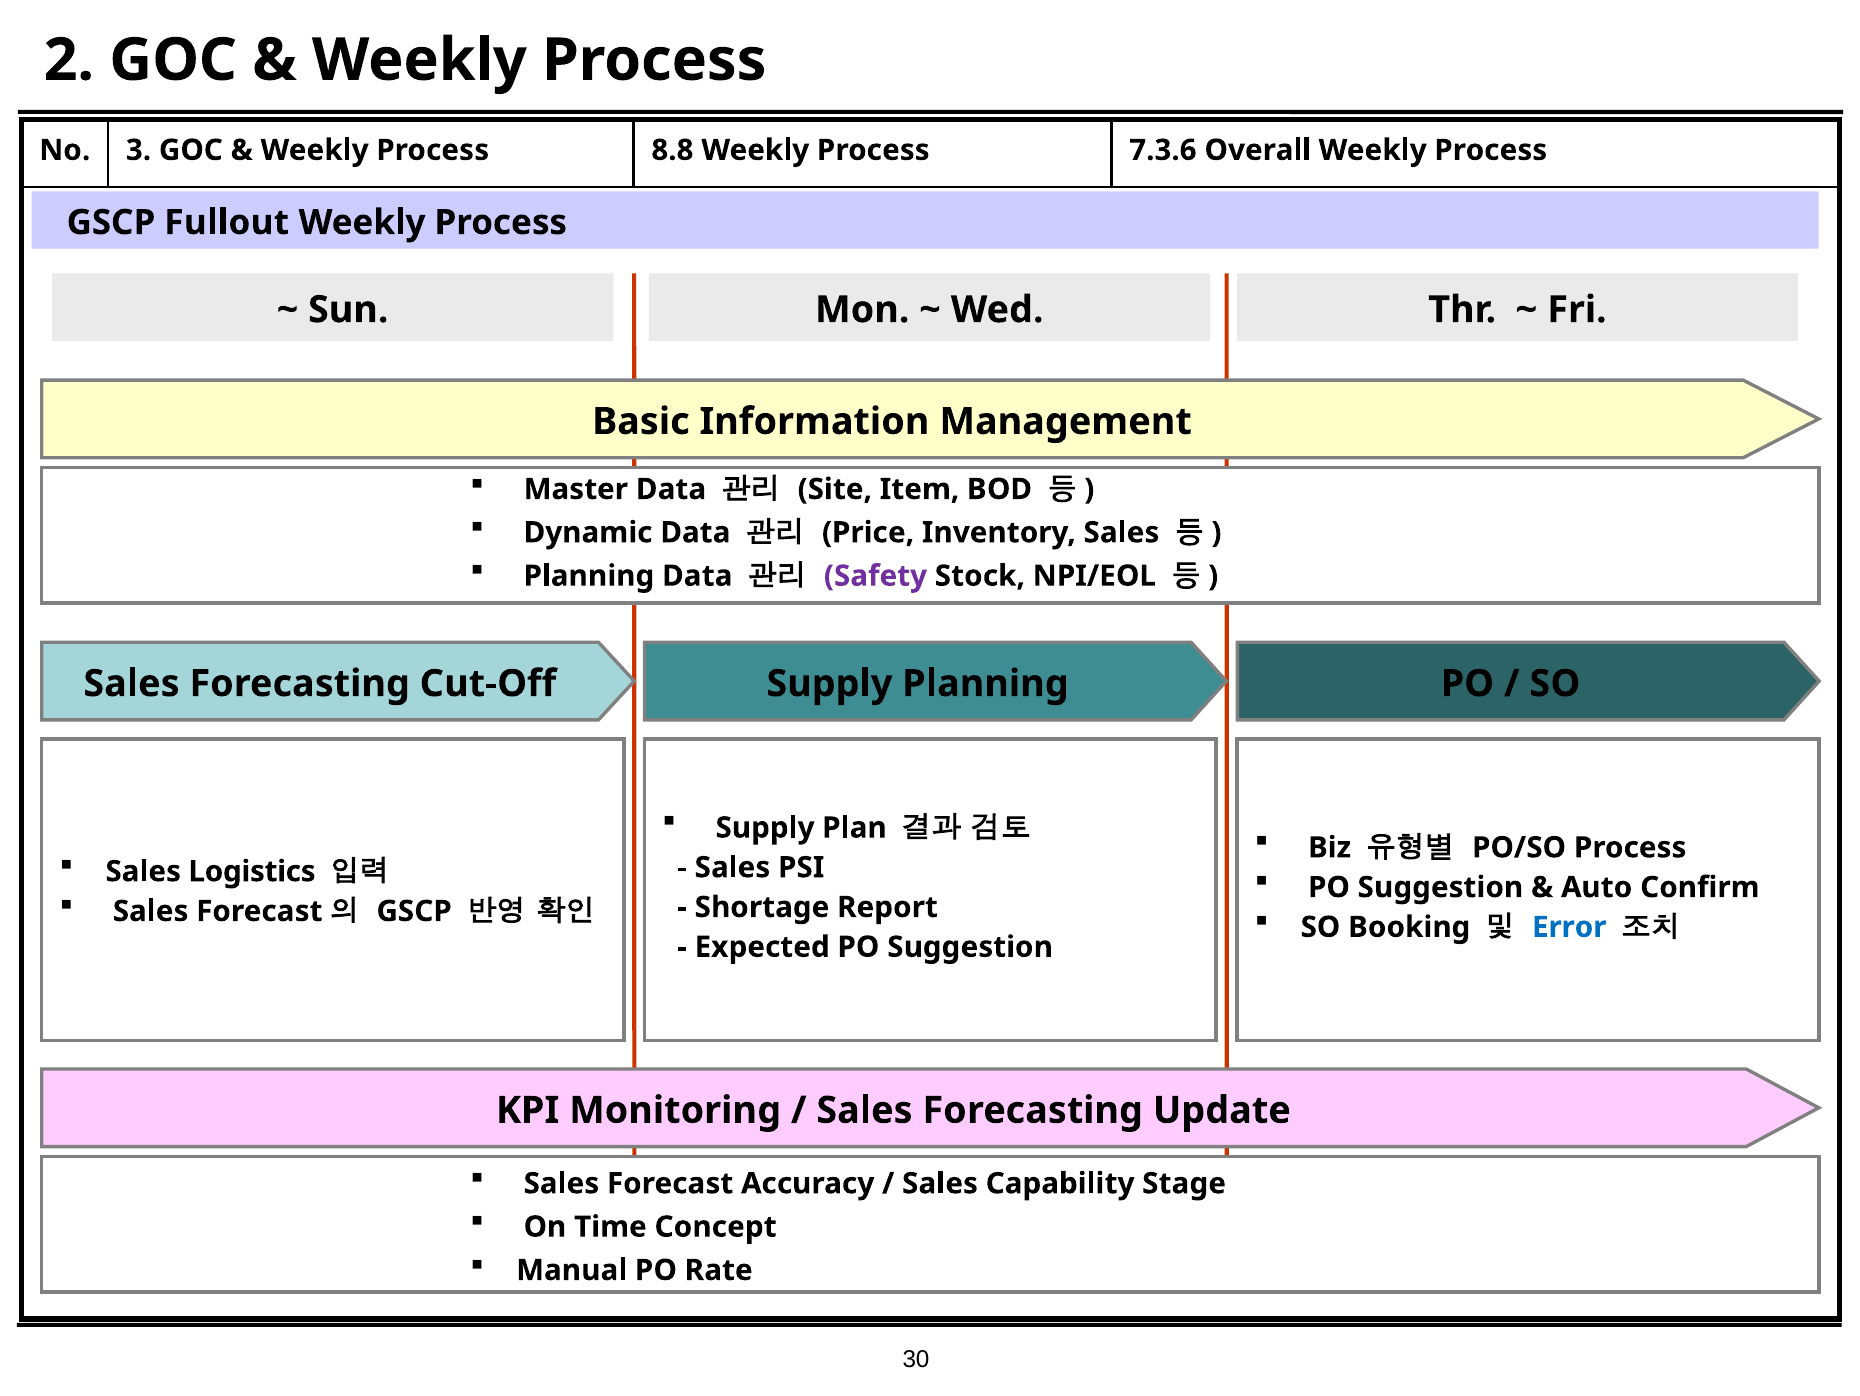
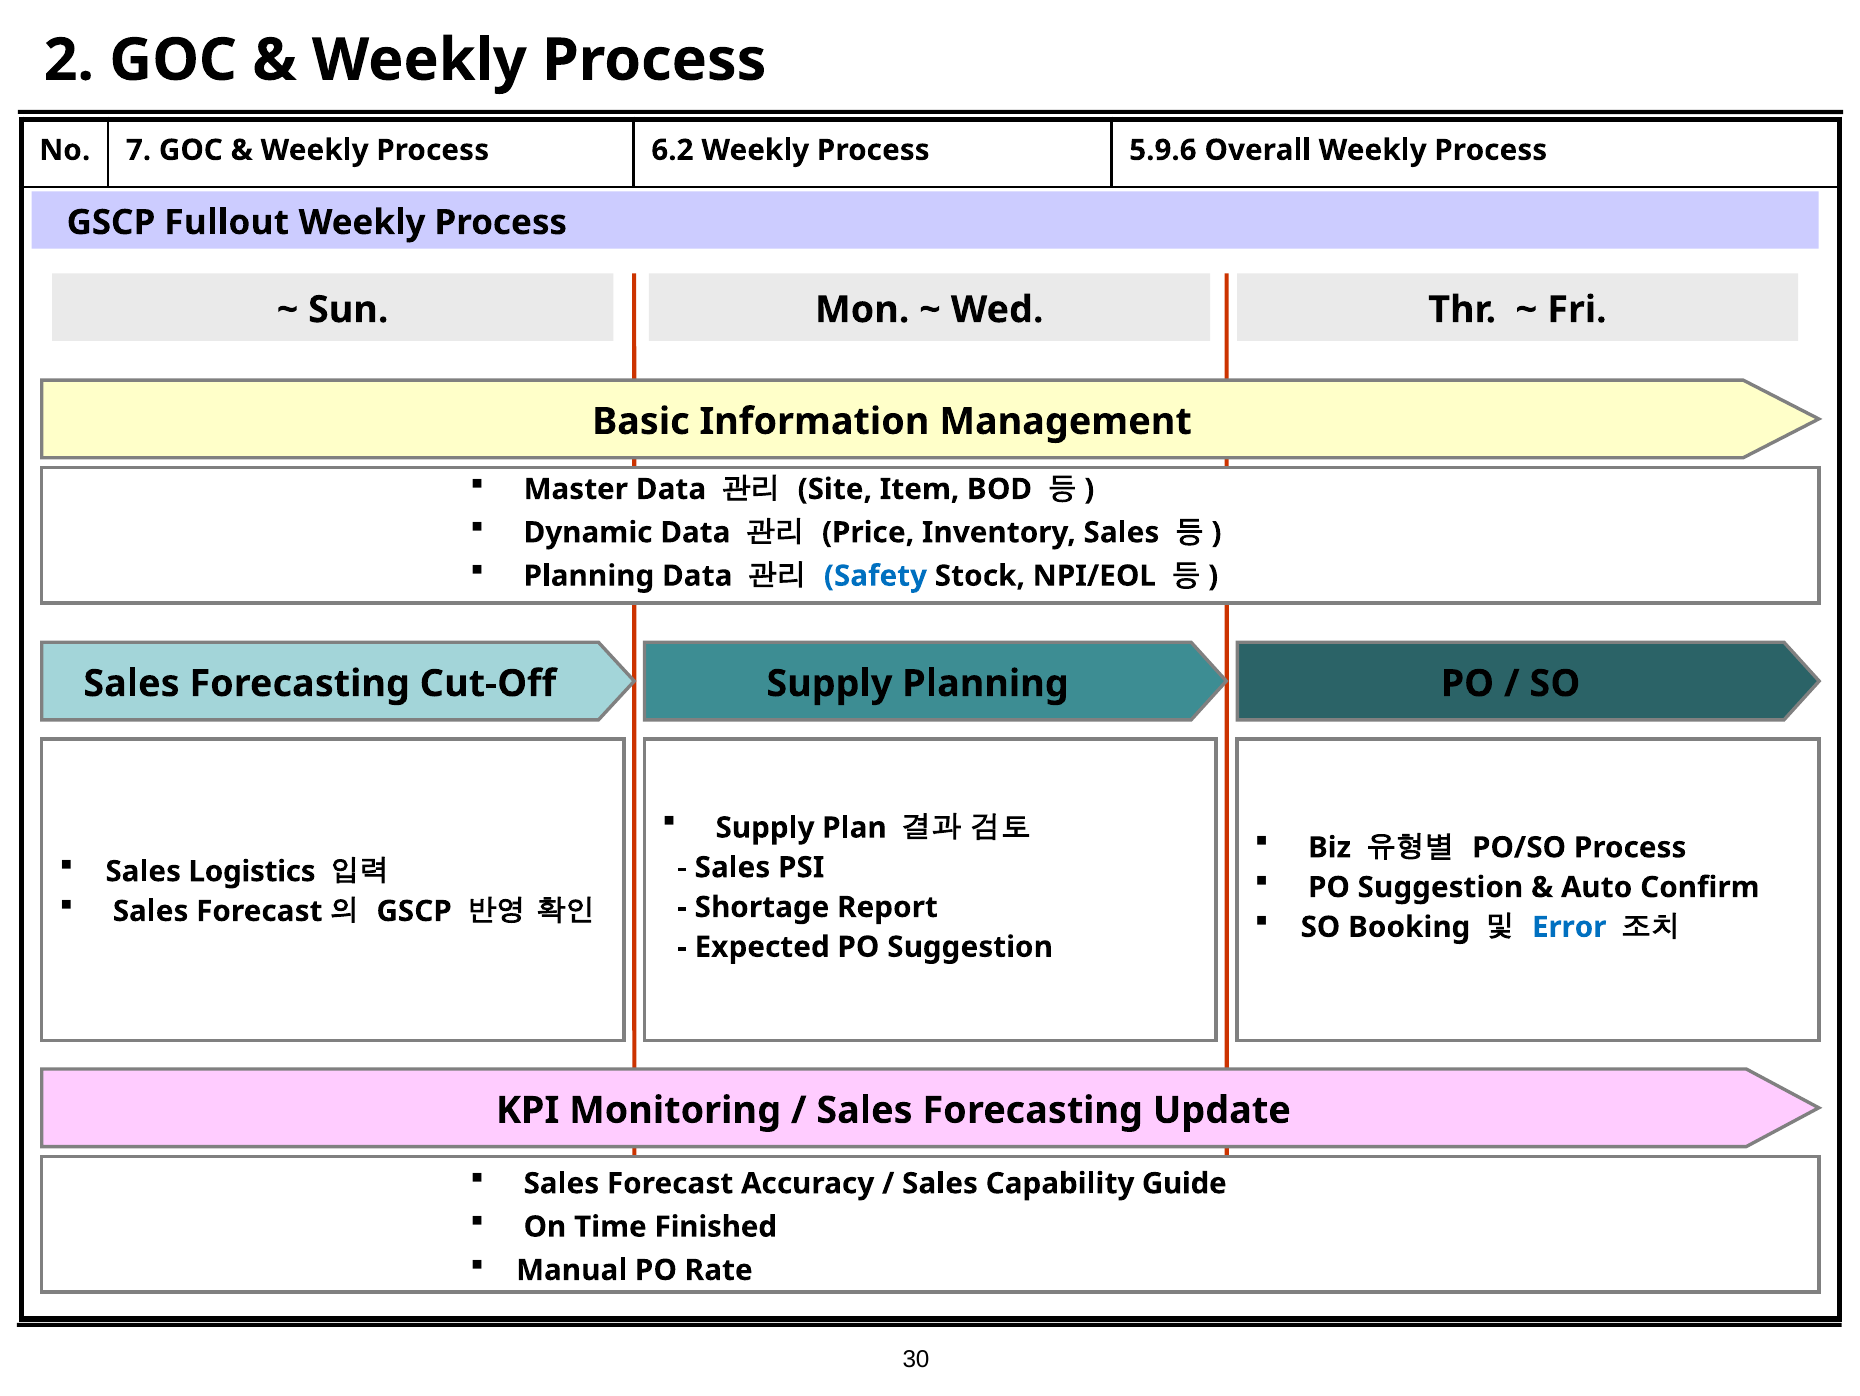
3: 3 -> 7 (139, 150)
8.8: 8.8 -> 6.2 (672, 150)
7.3.6: 7.3.6 -> 5.9.6 (1163, 150)
Safety colour: purple -> blue (875, 576)
Stage: Stage -> Guide (1184, 1183)
Concept: Concept -> Finished (716, 1227)
